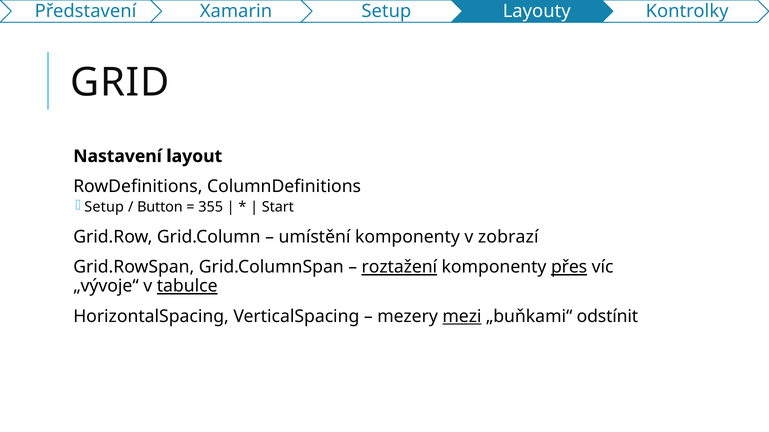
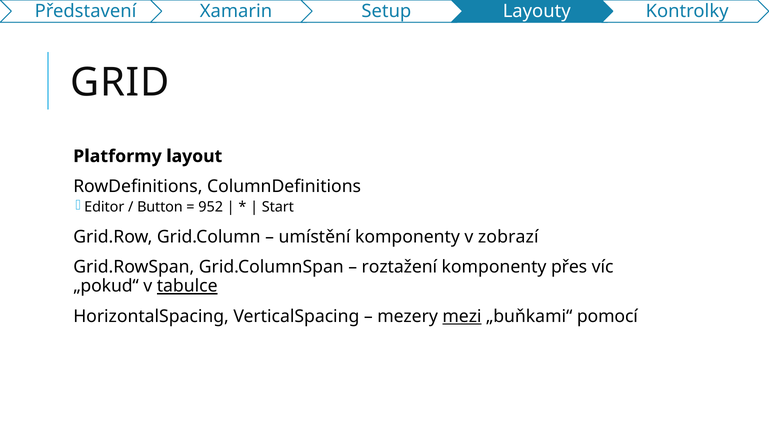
Nastavení: Nastavení -> Platformy (117, 156)
Setup: Setup -> Editor (104, 207)
355: 355 -> 952 (211, 207)
roztažení underline: present -> none (399, 268)
přes underline: present -> none (569, 268)
„vývoje“: „vývoje“ -> „pokud“ (106, 287)
odstínit: odstínit -> pomocí (607, 317)
